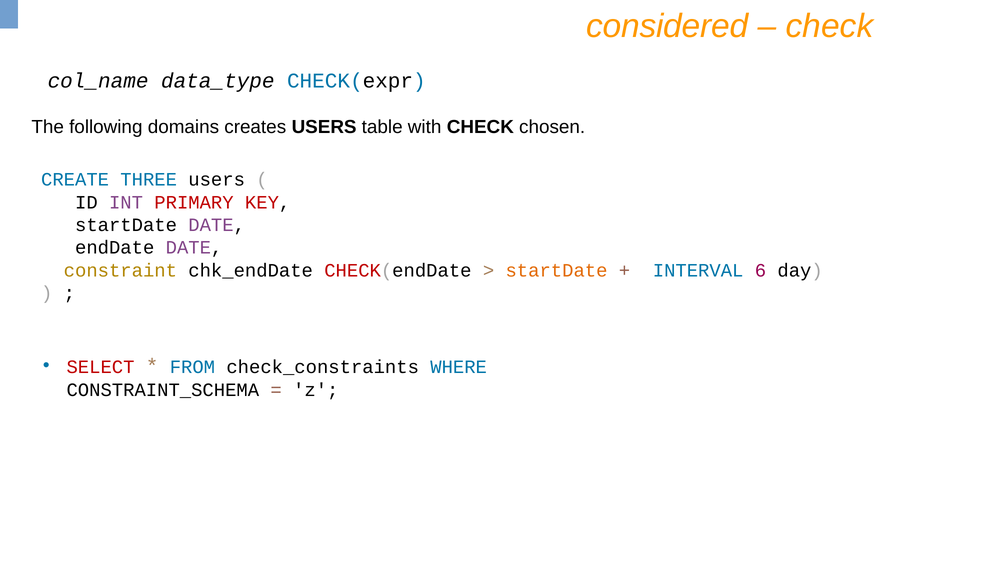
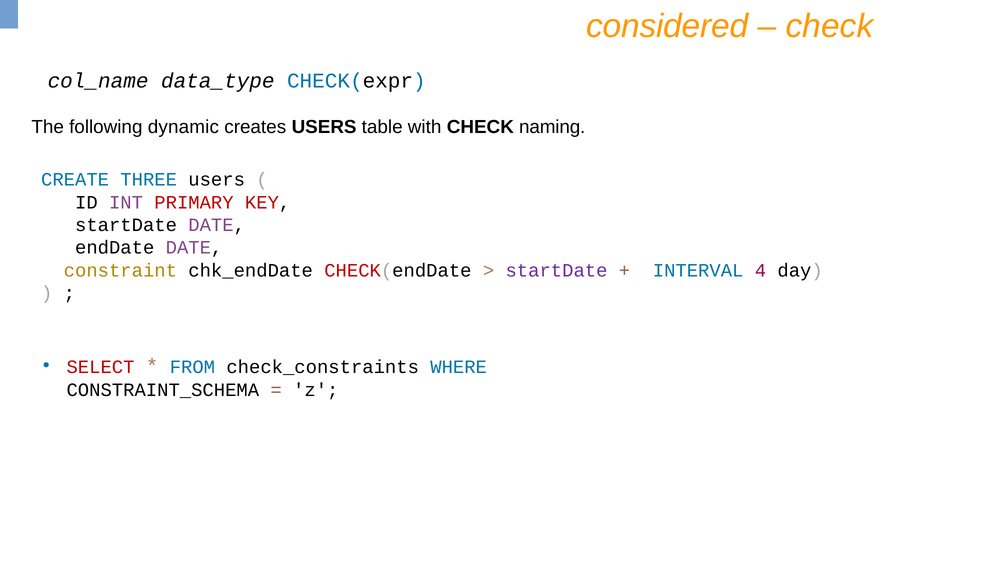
domains: domains -> dynamic (183, 127)
chosen: chosen -> naming (552, 127)
startDate colour: orange -> purple (557, 271)
6: 6 -> 4 (760, 271)
